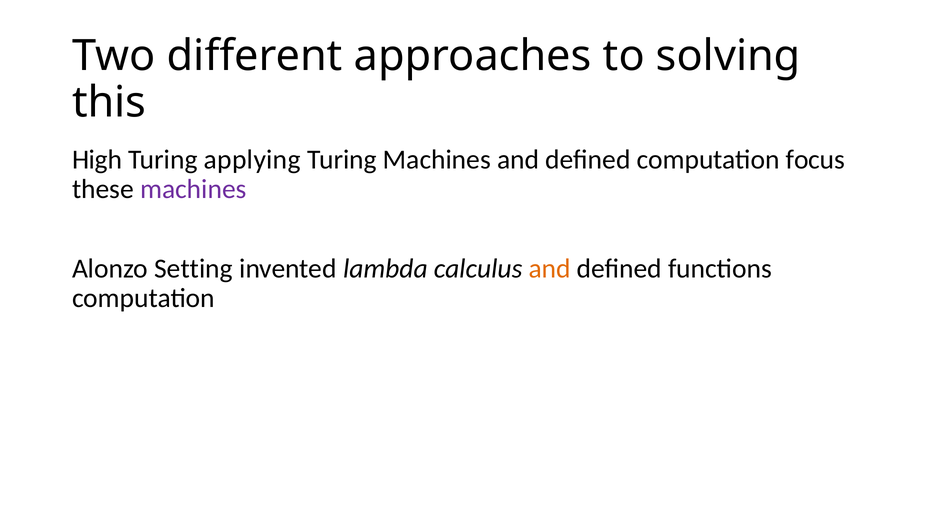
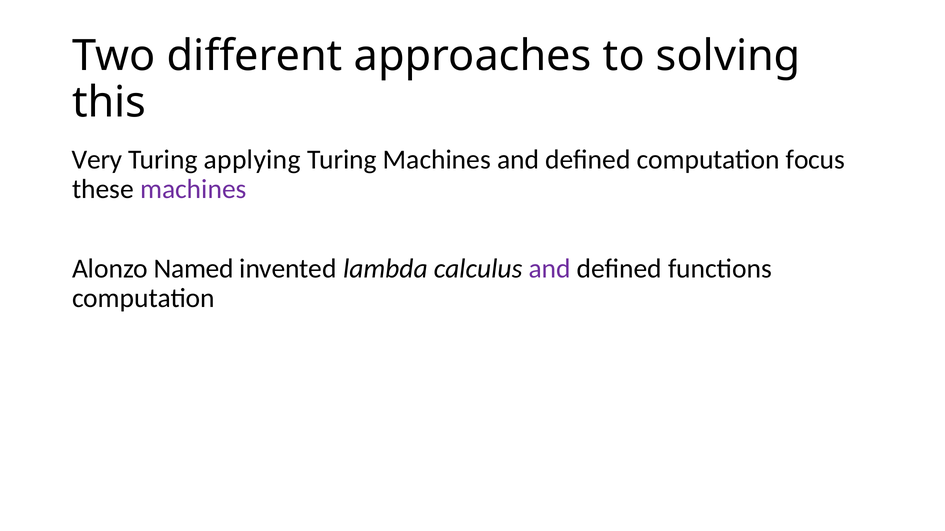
High: High -> Very (97, 160)
Setting: Setting -> Named (194, 269)
and colour: orange -> purple (550, 269)
